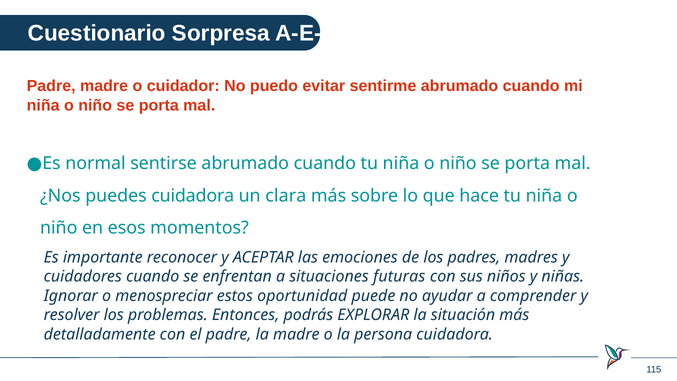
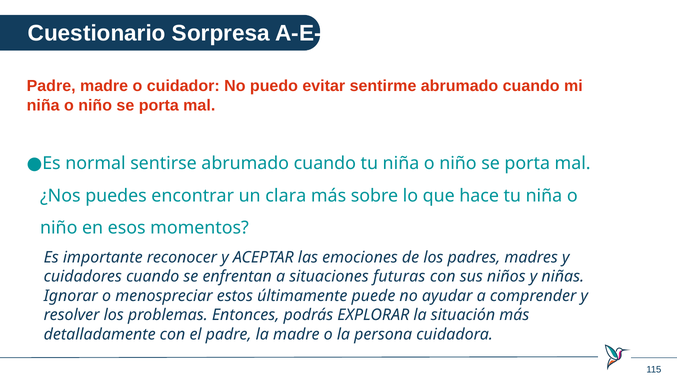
puedes cuidadora: cuidadora -> encontrar (193, 196)
oportunidad: oportunidad -> últimamente (302, 296)
